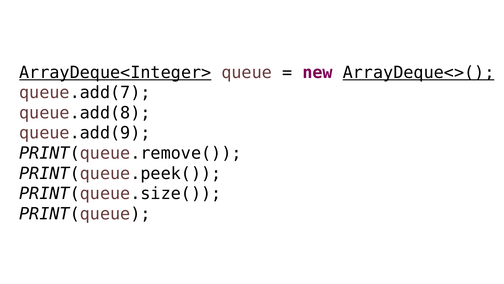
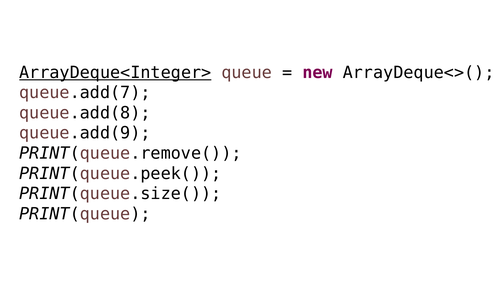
ArrayDeque<>( underline: present -> none (419, 72)
